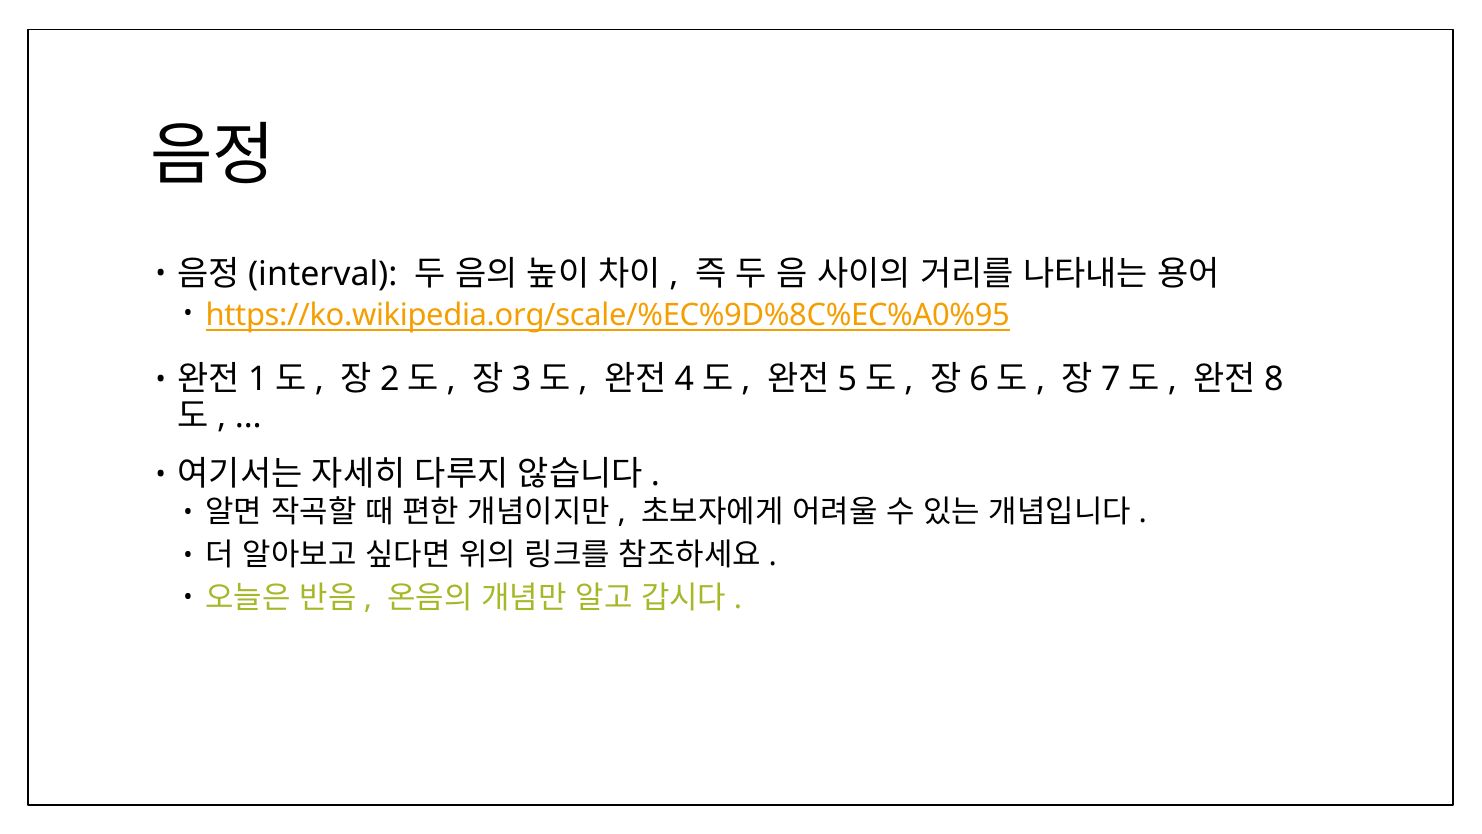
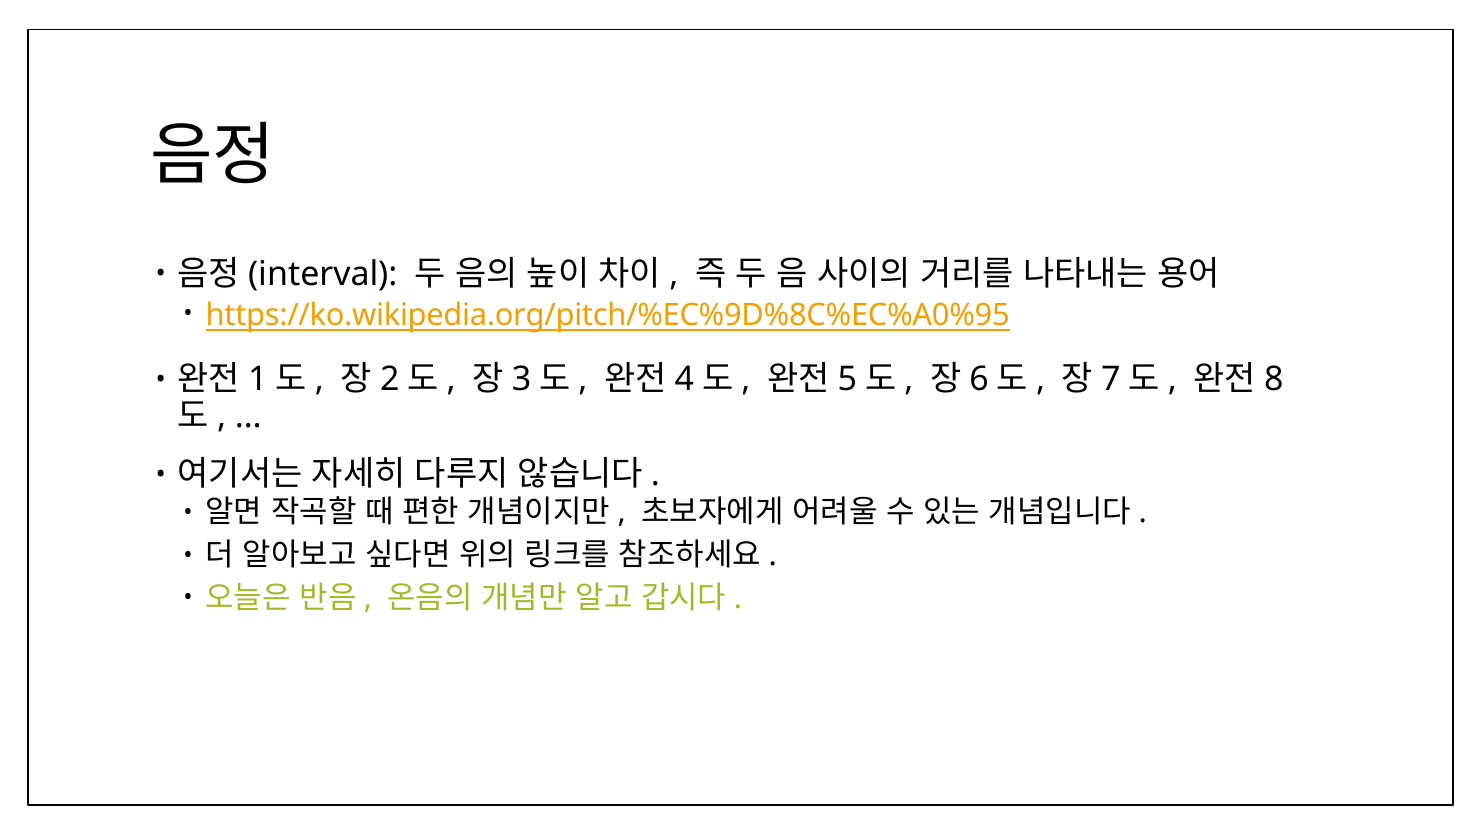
https://ko.wikipedia.org/scale/%EC%9D%8C%EC%A0%95: https://ko.wikipedia.org/scale/%EC%9D%8C%EC%A0%95 -> https://ko.wikipedia.org/pitch/%EC%9D%8C%EC%A0%95 (608, 316)
